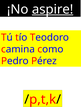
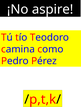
aspire underline: present -> none (53, 9)
